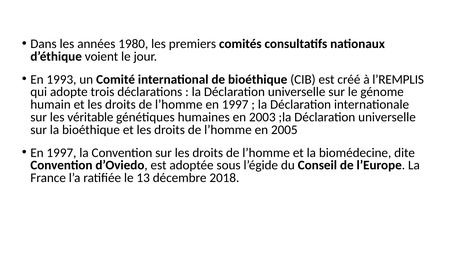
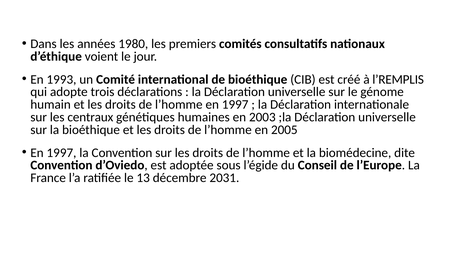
véritable: véritable -> centraux (90, 117)
2018: 2018 -> 2031 (224, 178)
